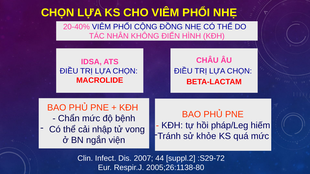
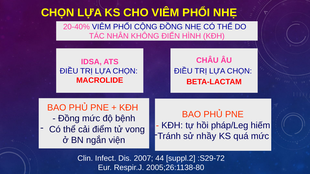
Chẩn: Chẩn -> Đồng (69, 119)
nhập: nhập -> điểm (102, 130)
khỏe: khỏe -> nhầy (206, 136)
